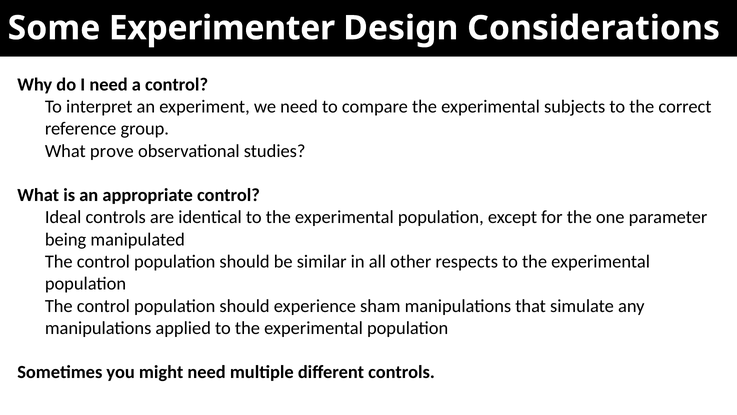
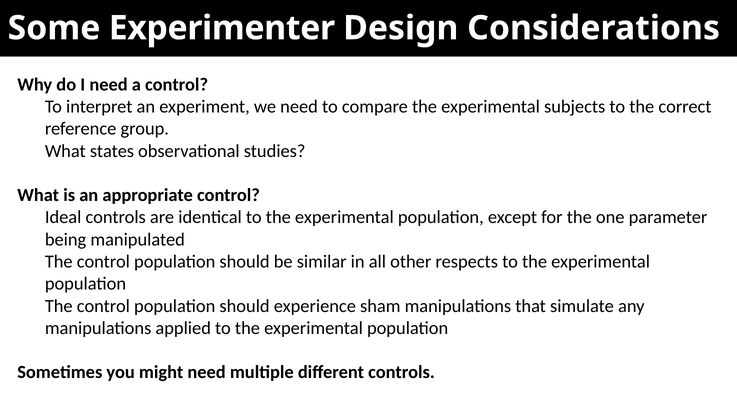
prove: prove -> states (112, 151)
